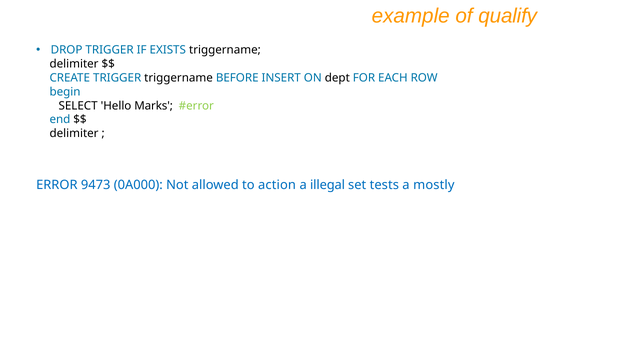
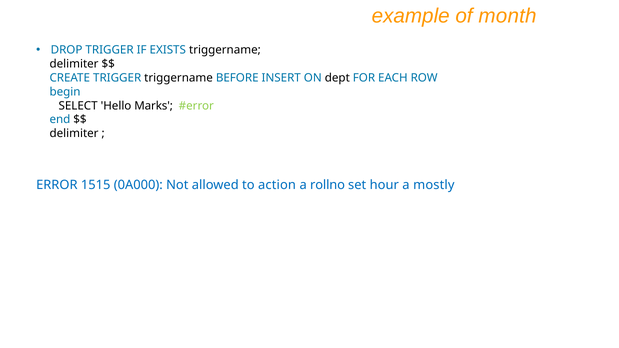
qualify: qualify -> month (508, 16)
9473: 9473 -> 1515 (96, 185)
illegal: illegal -> rollno (328, 185)
tests: tests -> hour (384, 185)
